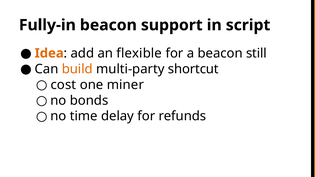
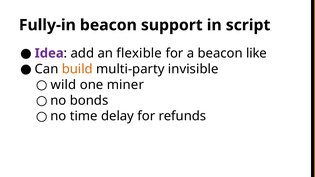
Idea colour: orange -> purple (49, 53)
still: still -> like (256, 53)
shortcut: shortcut -> invisible (193, 69)
cost: cost -> wild (63, 85)
